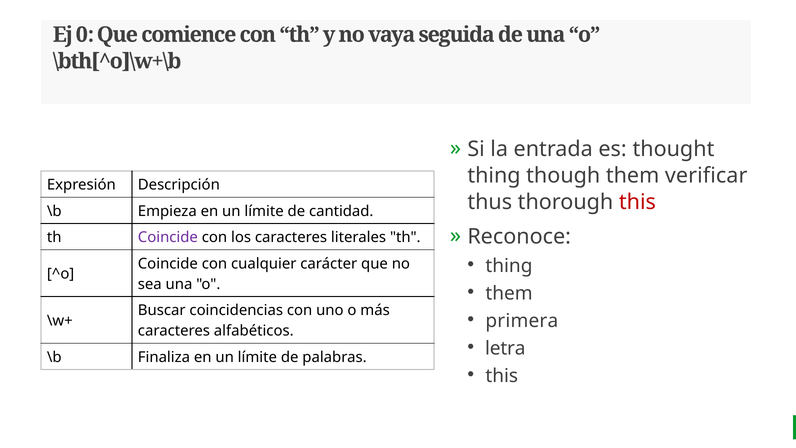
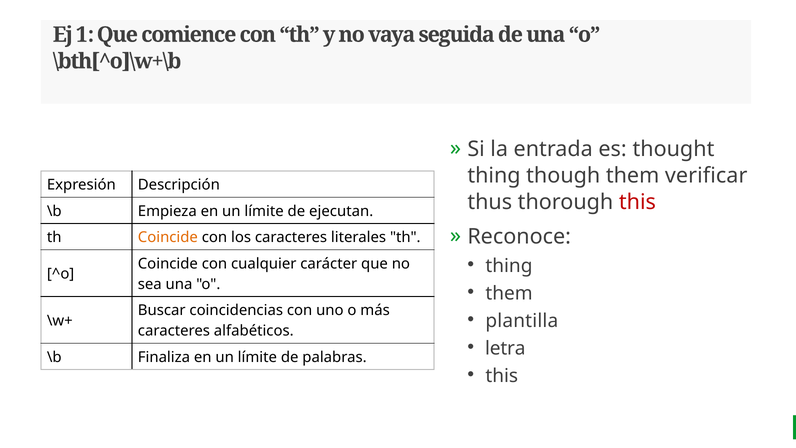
0: 0 -> 1 (85, 35)
cantidad: cantidad -> ejecutan (341, 211)
Coincide colour: purple -> orange (168, 237)
primera: primera -> plantilla (522, 321)
